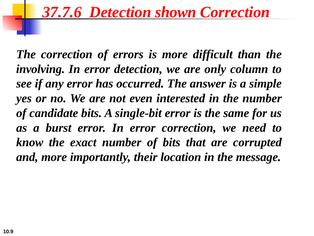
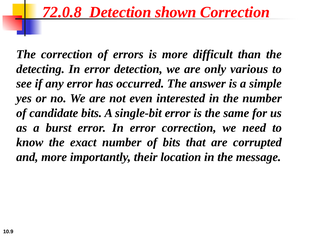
37.7.6: 37.7.6 -> 72.0.8 (62, 12)
involving: involving -> detecting (40, 69)
column: column -> various (249, 69)
